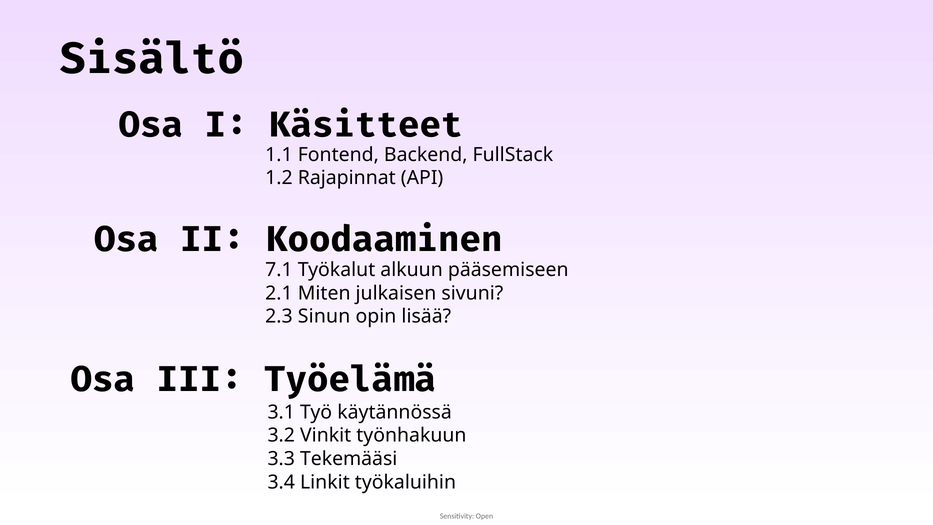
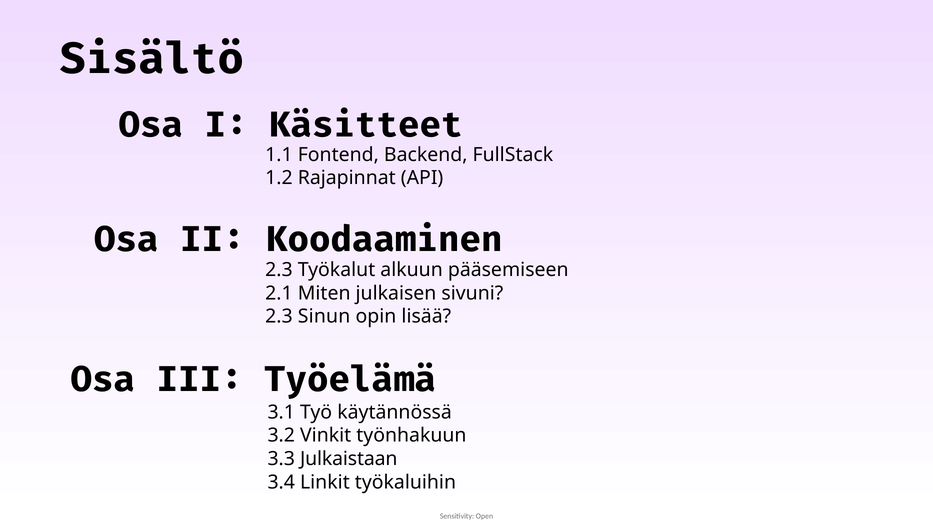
7.1: 7.1 -> 2.3 (279, 270)
Tekemääsi: Tekemääsi -> Julkaistaan (349, 459)
